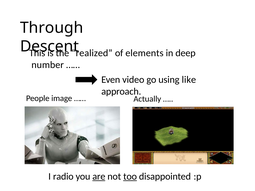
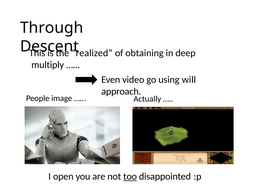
elements: elements -> obtaining (144, 53)
number: number -> multiply (48, 65)
like: like -> will (189, 80)
radio: radio -> open (63, 177)
are underline: present -> none (99, 177)
